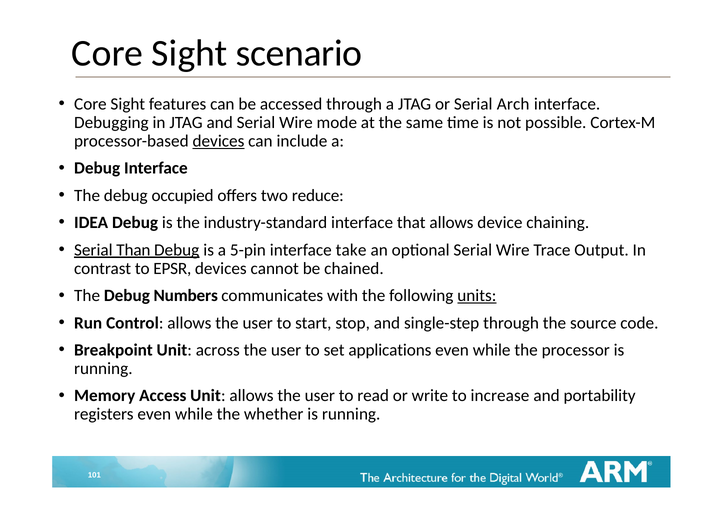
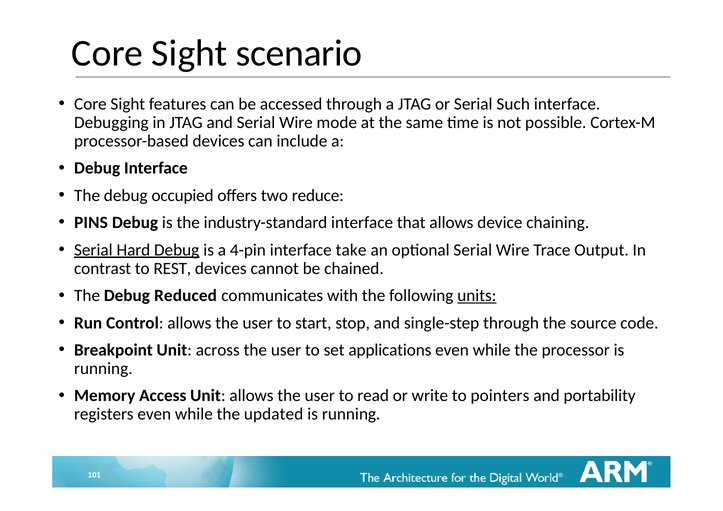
Arch: Arch -> Such (513, 104)
devices underline: present -> none (218, 141)
IDEA: IDEA -> PINS (91, 222)
Than: Than -> Hard (133, 250)
5-pin: 5-pin -> 4-pin (248, 250)
EPSR: EPSR -> REST (172, 269)
Numbers: Numbers -> Reduced (186, 296)
increase: increase -> pointers (500, 396)
whether: whether -> updated (274, 414)
